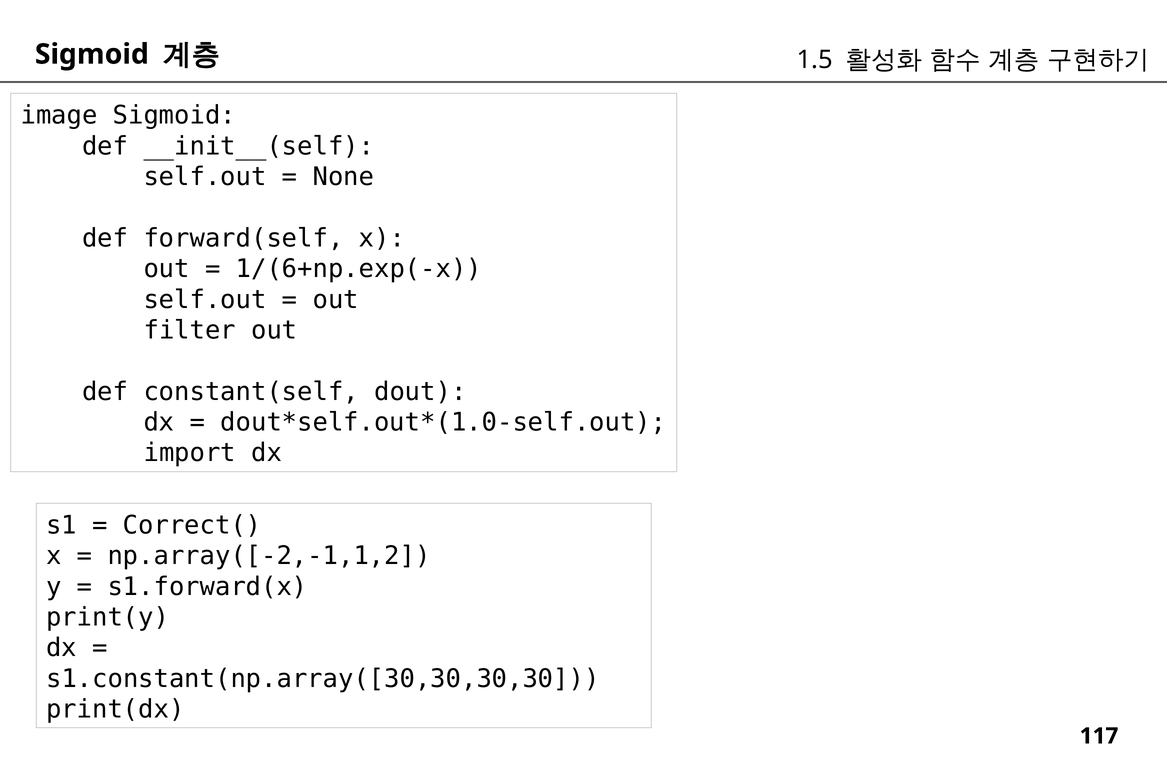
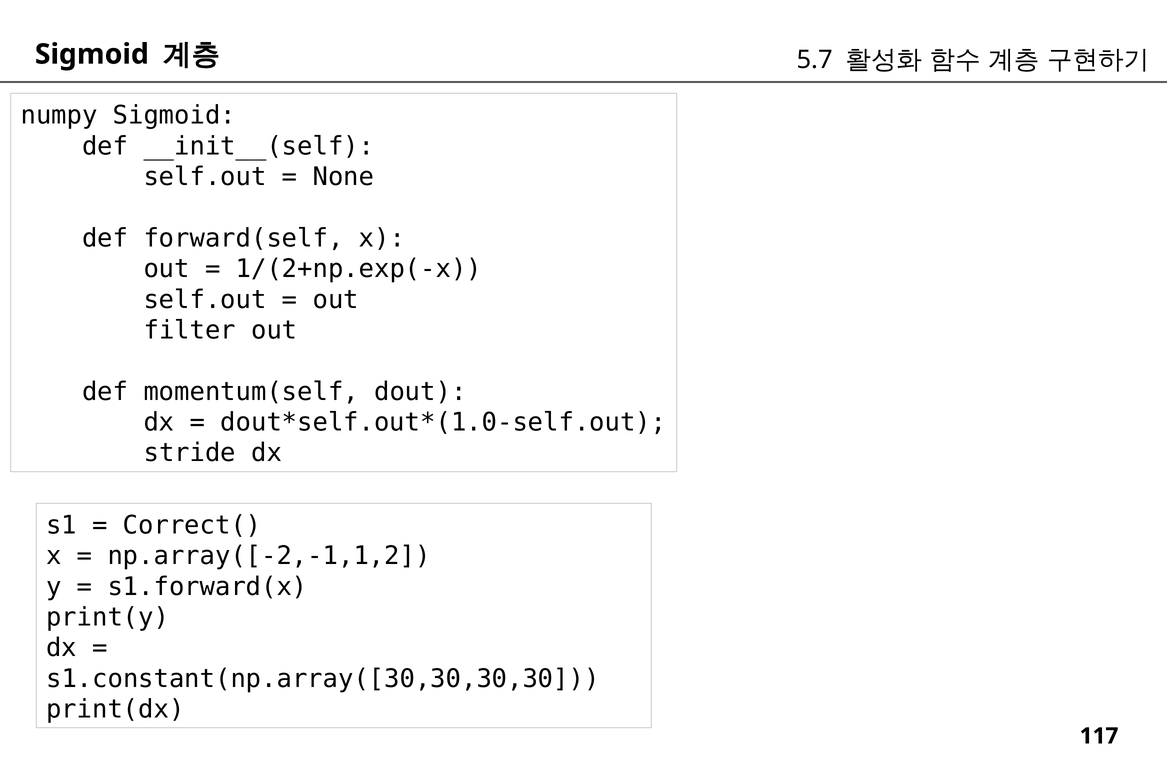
1.5: 1.5 -> 5.7 (815, 60)
image: image -> numpy (59, 115)
1/(6+np.exp(-x: 1/(6+np.exp(-x -> 1/(2+np.exp(-x (359, 269)
constant(self: constant(self -> momentum(self (251, 391)
import: import -> stride (190, 453)
